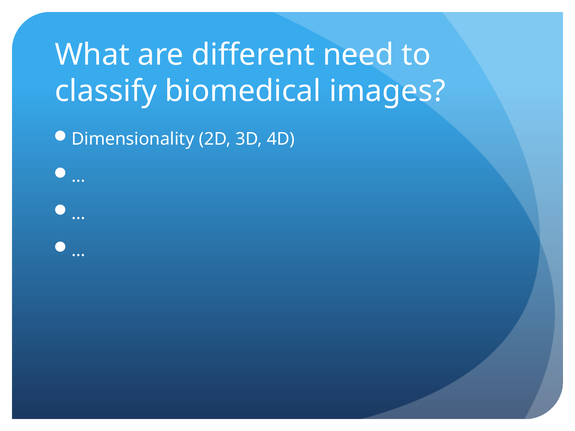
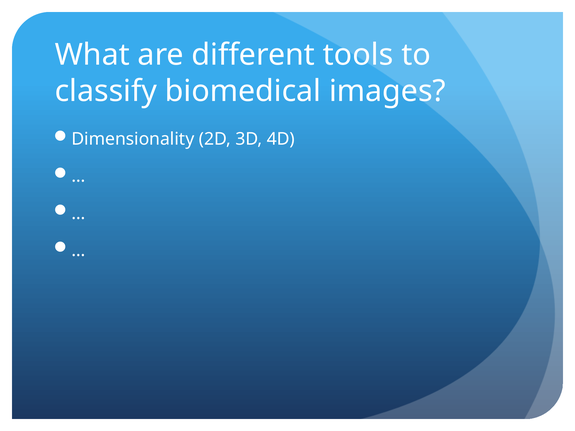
need: need -> tools (358, 55)
